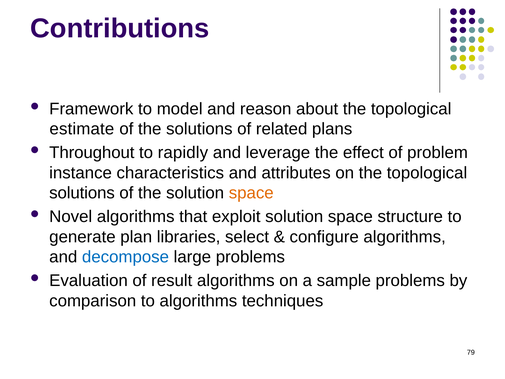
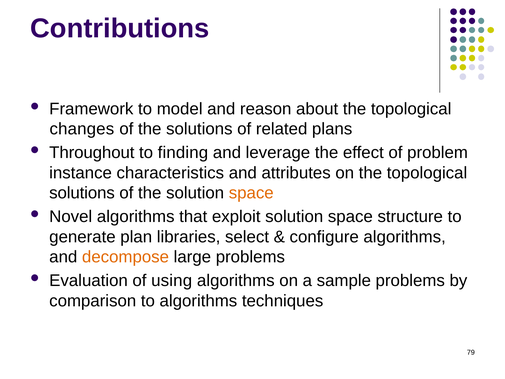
estimate: estimate -> changes (82, 129)
rapidly: rapidly -> finding (183, 153)
decompose colour: blue -> orange (126, 257)
result: result -> using (172, 280)
